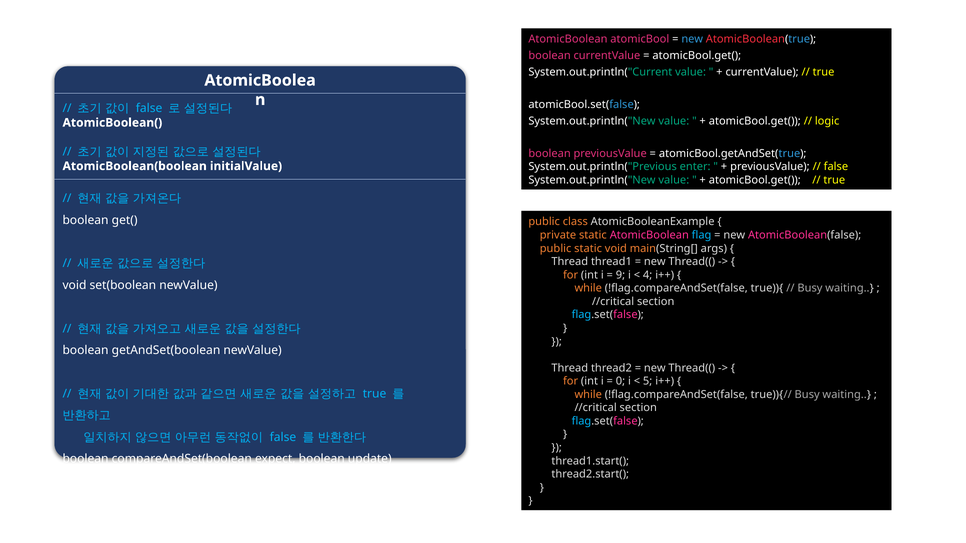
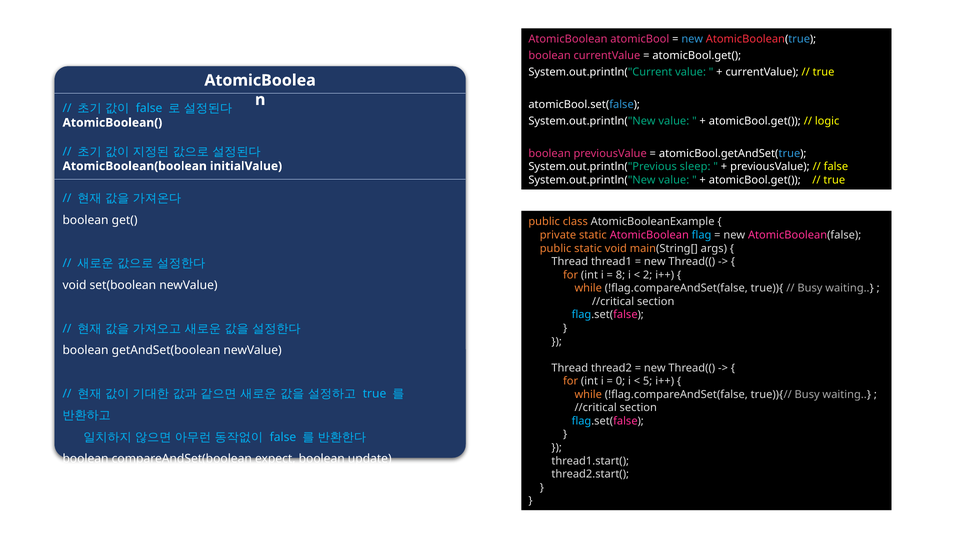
enter: enter -> sleep (695, 167)
9: 9 -> 8 (621, 275)
4: 4 -> 2 (648, 275)
